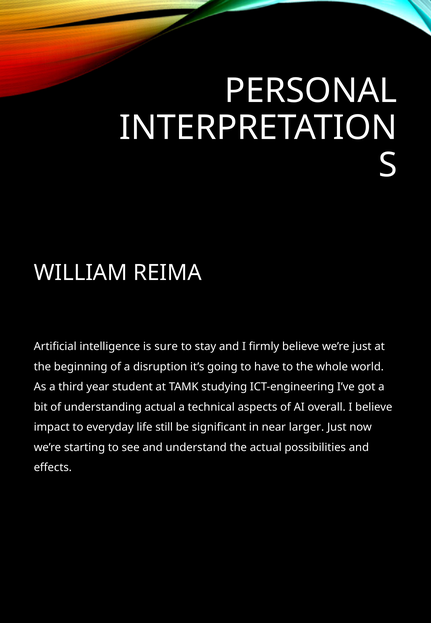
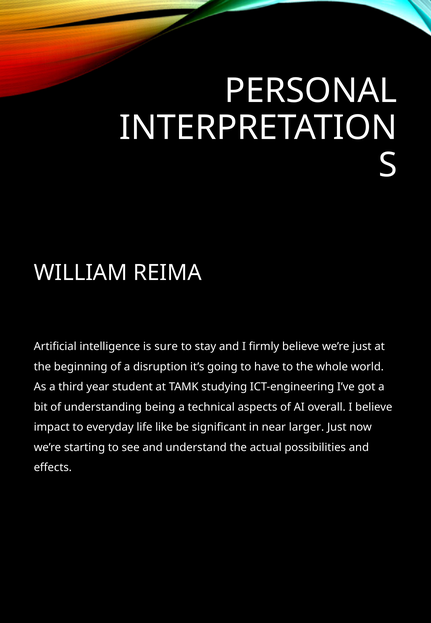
understanding actual: actual -> being (160, 407)
still: still -> like (164, 427)
